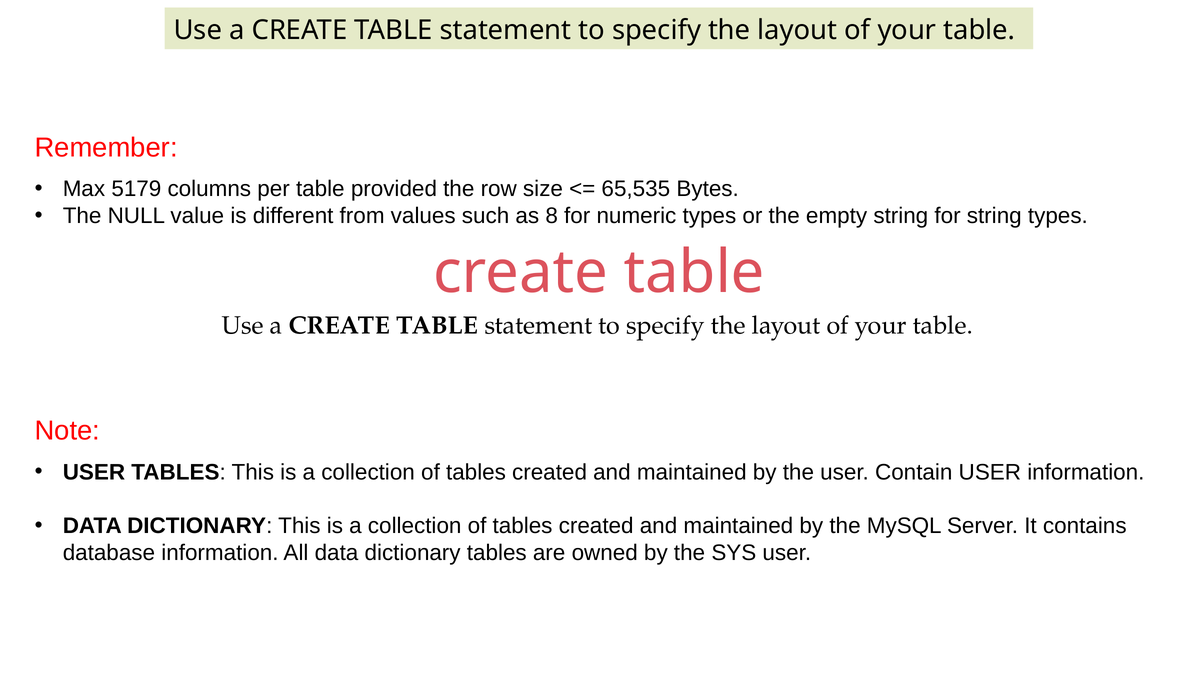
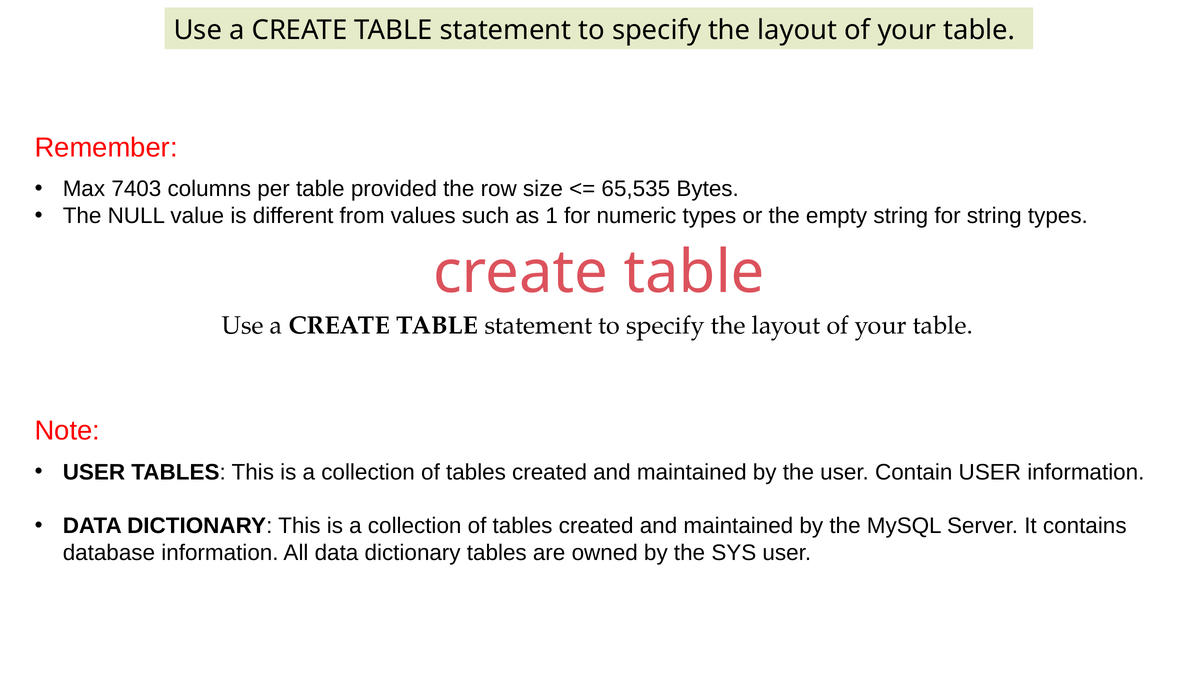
5179: 5179 -> 7403 (136, 189)
8: 8 -> 1 (552, 216)
